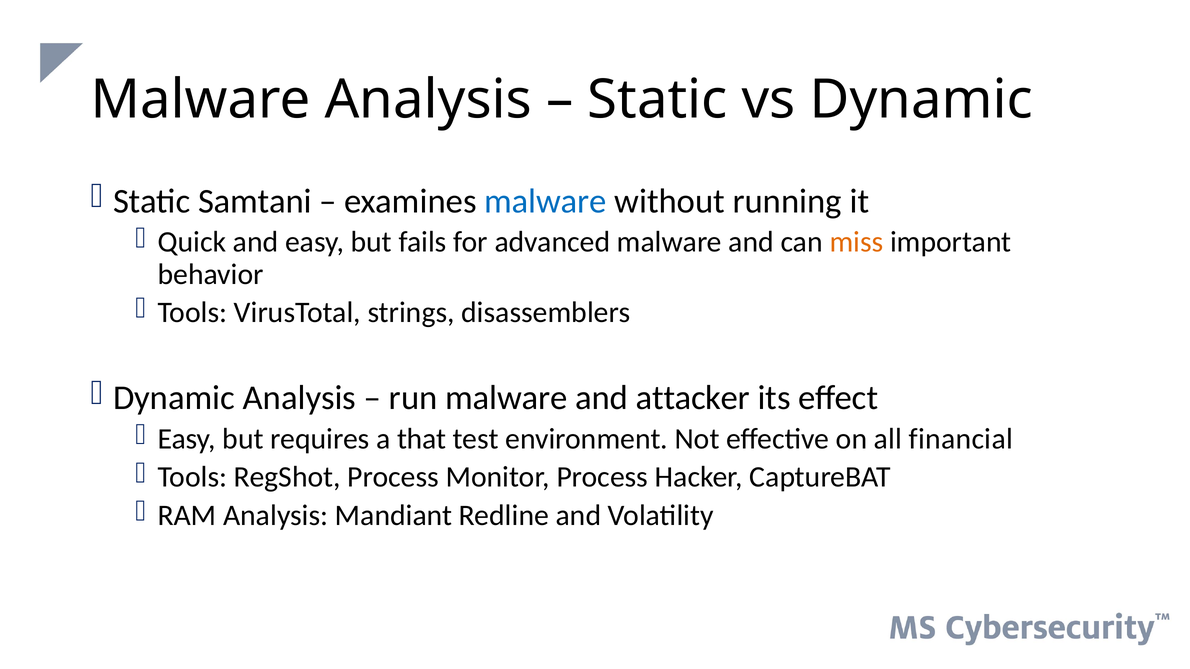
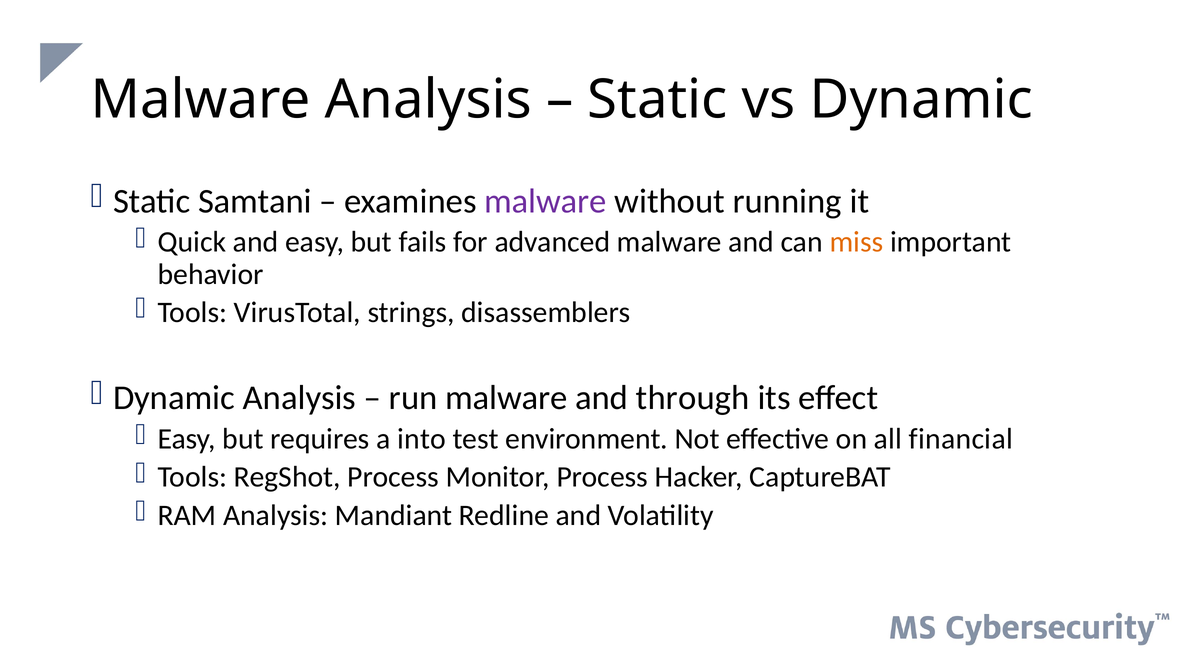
malware colour: blue -> purple (545, 201)
attacker: attacker -> through (693, 398)
that: that -> into (422, 439)
